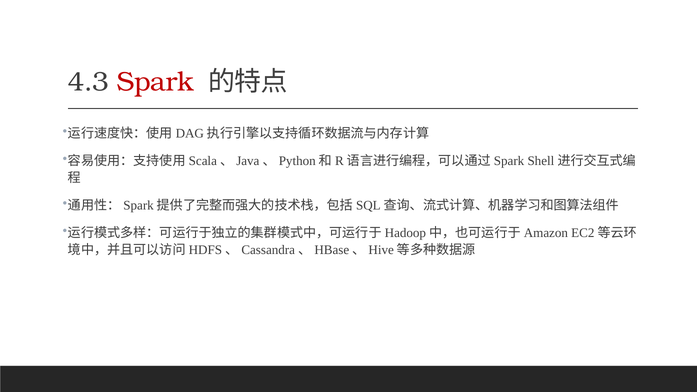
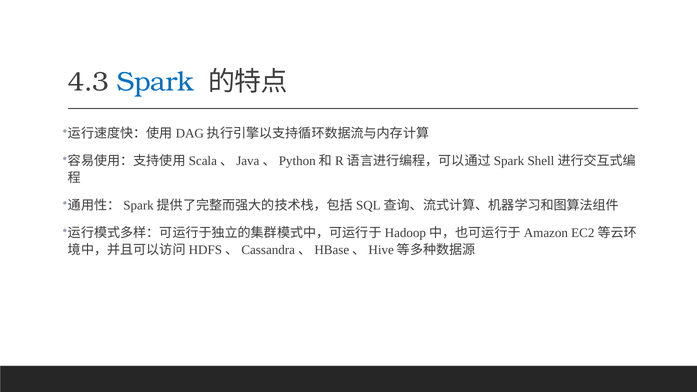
Spark colour: red -> blue (155, 82)
